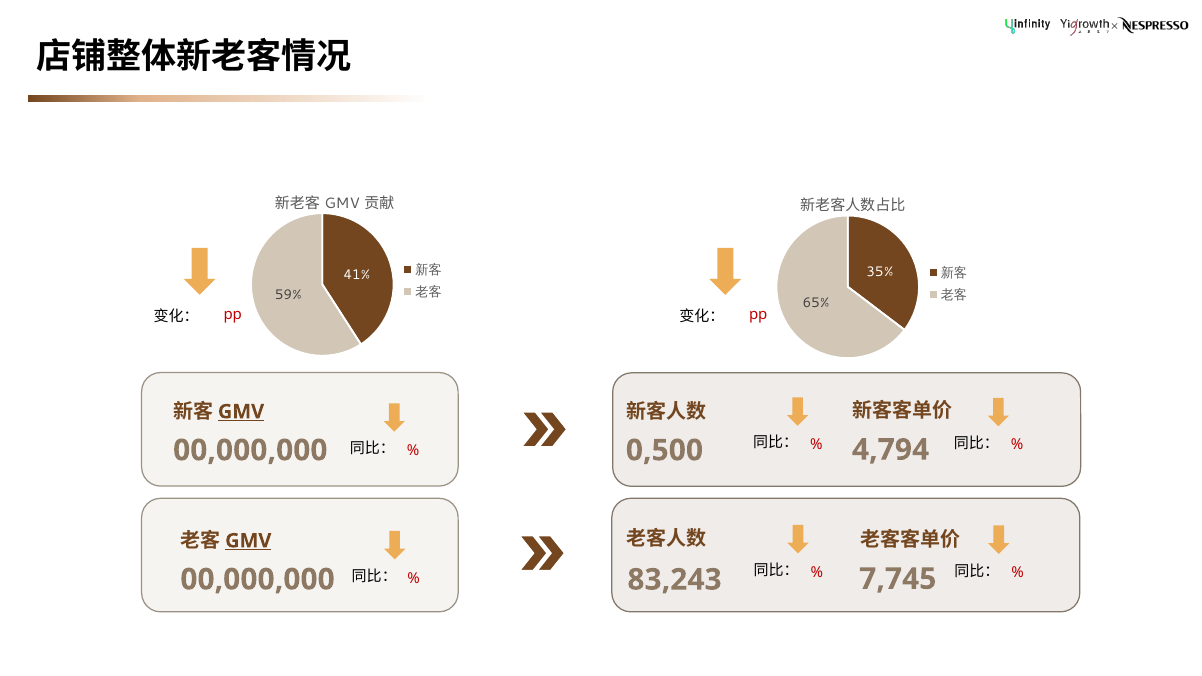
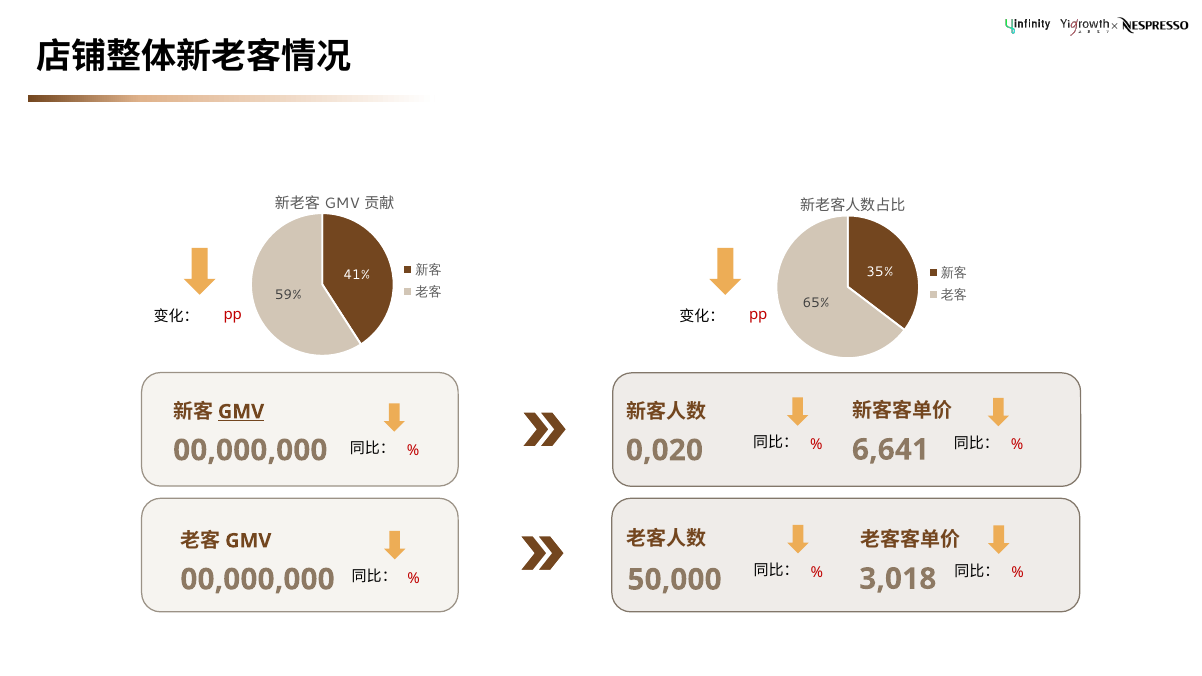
4,794: 4,794 -> 6,641 (891, 450)
0,500: 0,500 -> 0,020 (664, 450)
GMV underline: present -> none (248, 541)
7,745: 7,745 -> 3,018 (898, 579)
83,243: 83,243 -> 50,000 (675, 580)
